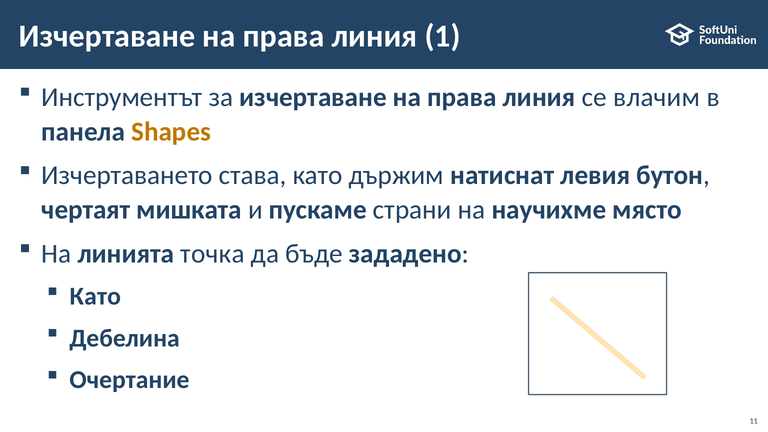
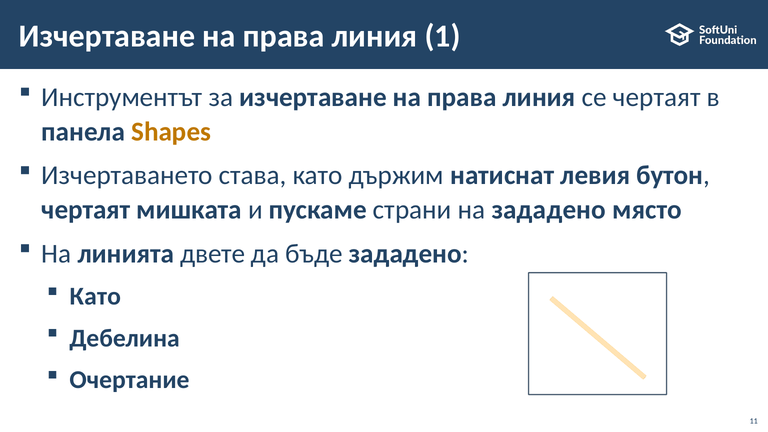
се влачим: влачим -> чертаят (657, 97)
на научихме: научихме -> зададено (549, 210)
точка: точка -> двете (213, 254)
